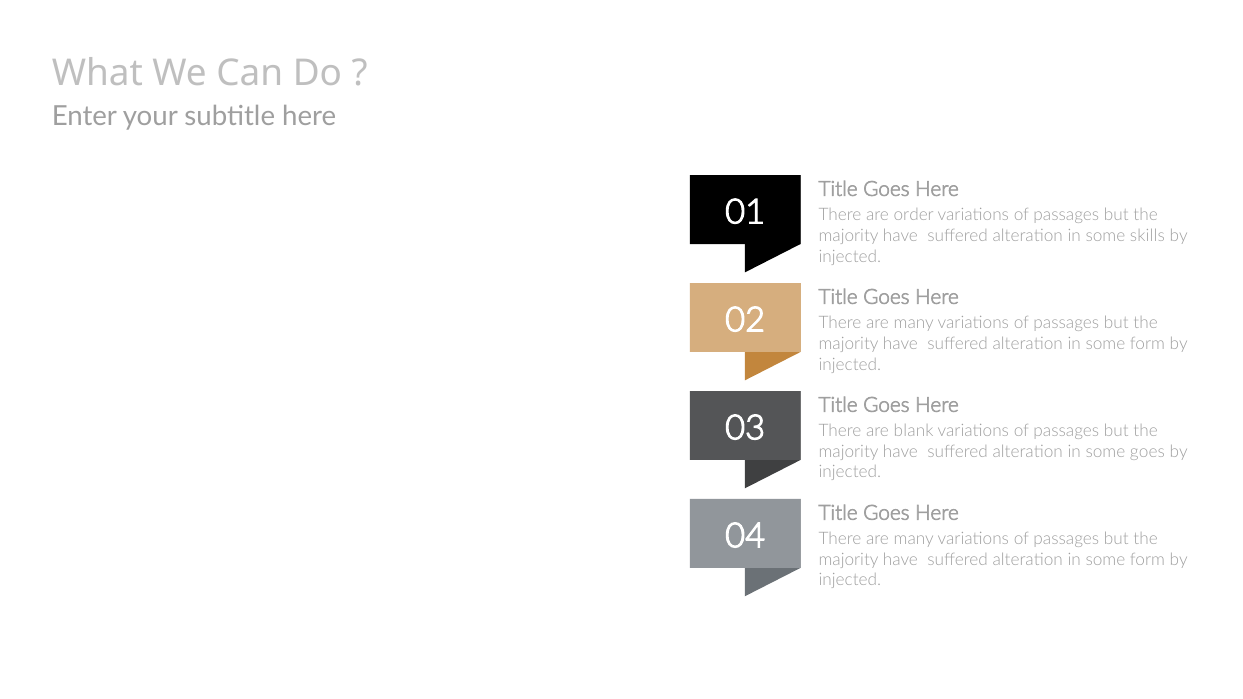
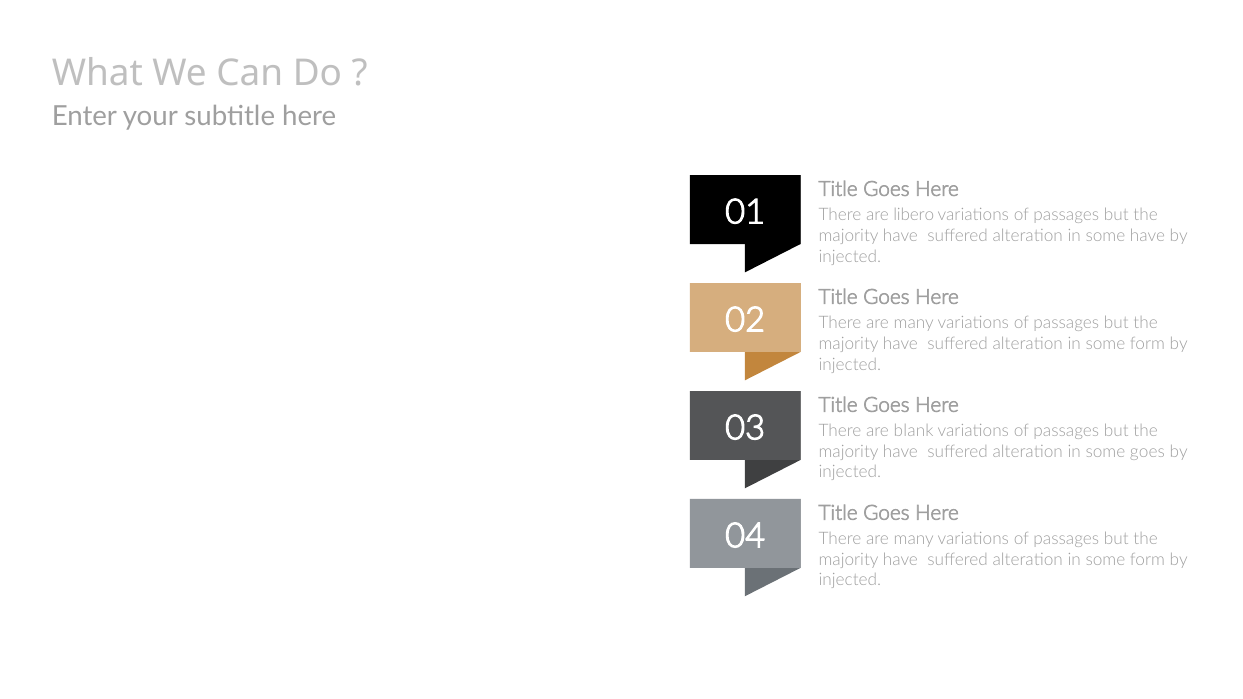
order: order -> libero (914, 215)
some skills: skills -> have (1148, 236)
